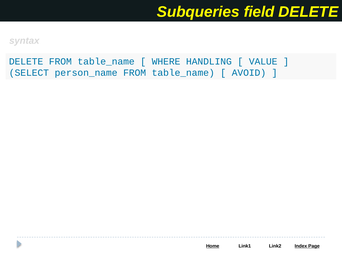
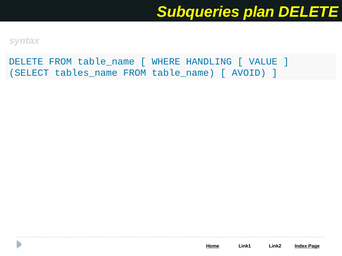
field: field -> plan (259, 12)
person_name: person_name -> tables_name (86, 73)
